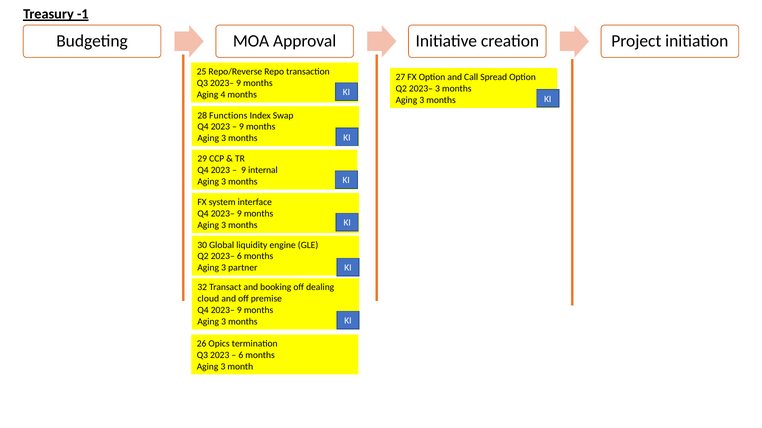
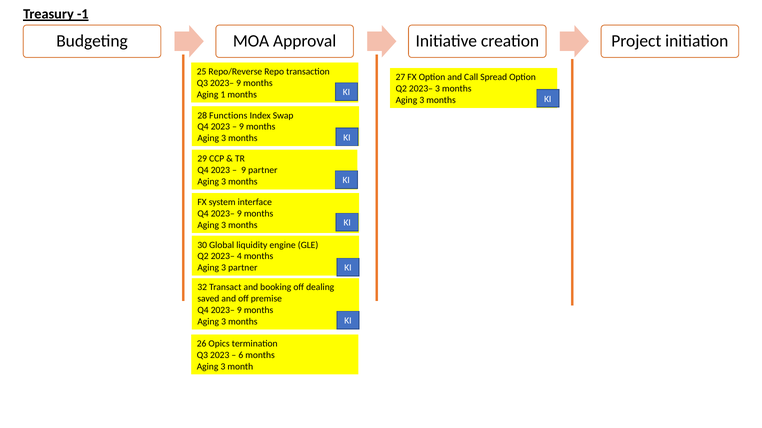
4: 4 -> 1 (223, 95)
9 internal: internal -> partner (263, 170)
2023– 6: 6 -> 4 (239, 257)
cloud: cloud -> saved (208, 299)
